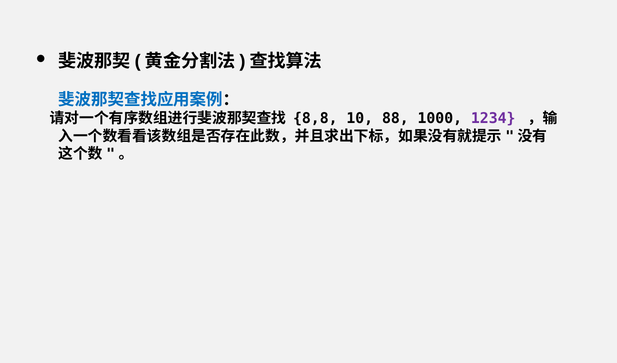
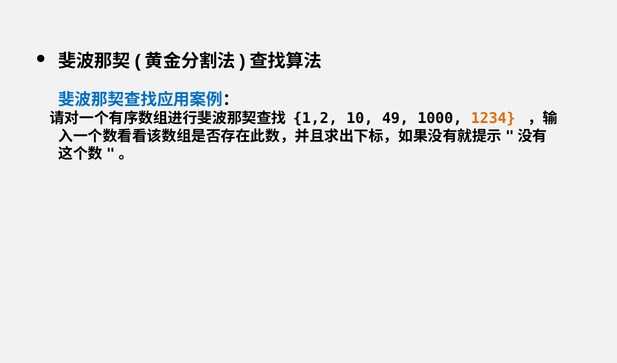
8,8: 8,8 -> 1,2 (315, 119)
88: 88 -> 49 (395, 119)
1234 colour: purple -> orange (493, 119)
